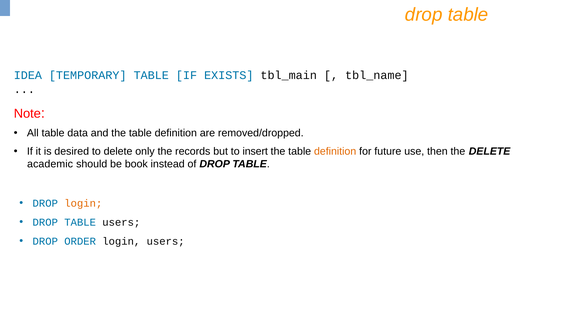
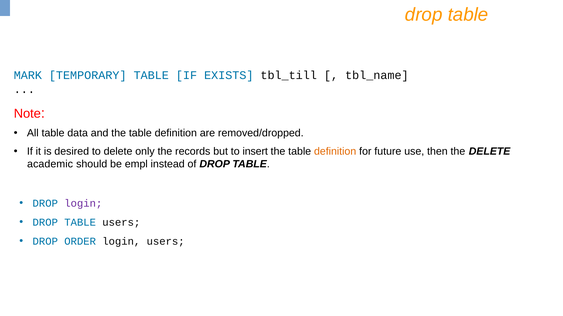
IDEA: IDEA -> MARK (28, 75)
tbl_main: tbl_main -> tbl_till (289, 75)
book: book -> empl (136, 164)
login colour: orange -> purple (83, 204)
